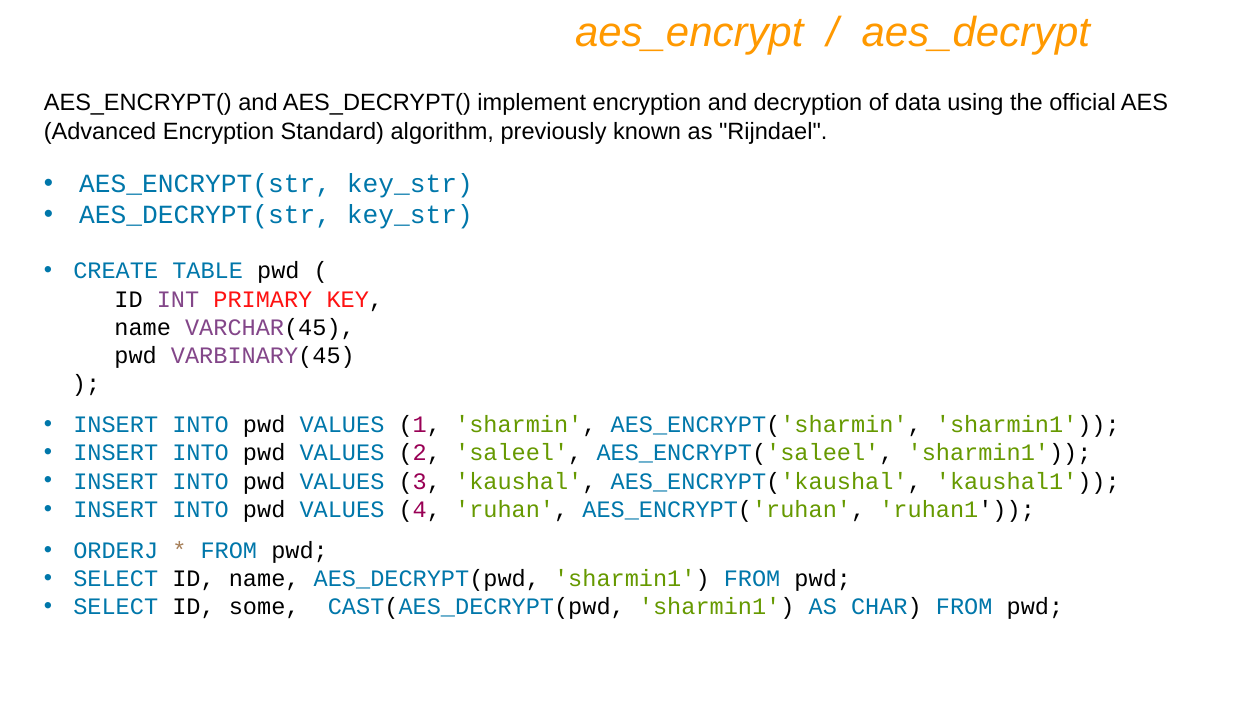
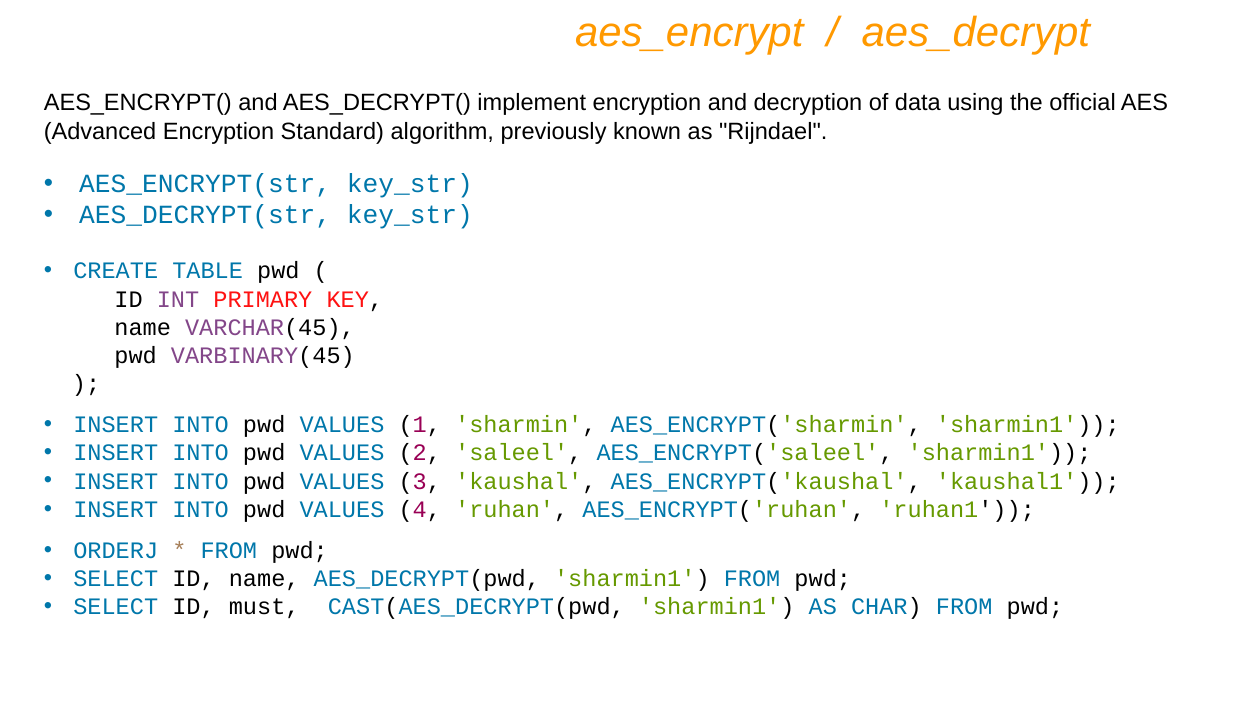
some: some -> must (264, 607)
